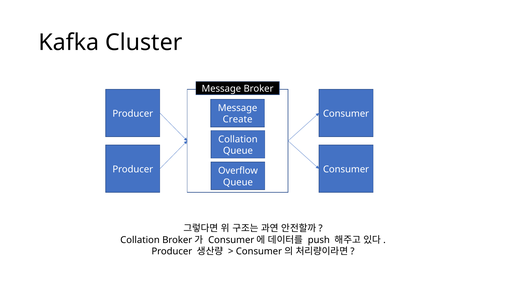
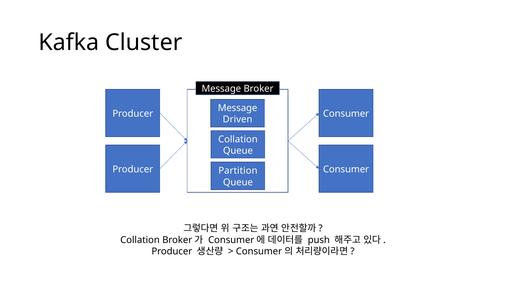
Create: Create -> Driven (238, 119)
Overflow: Overflow -> Partition (238, 171)
